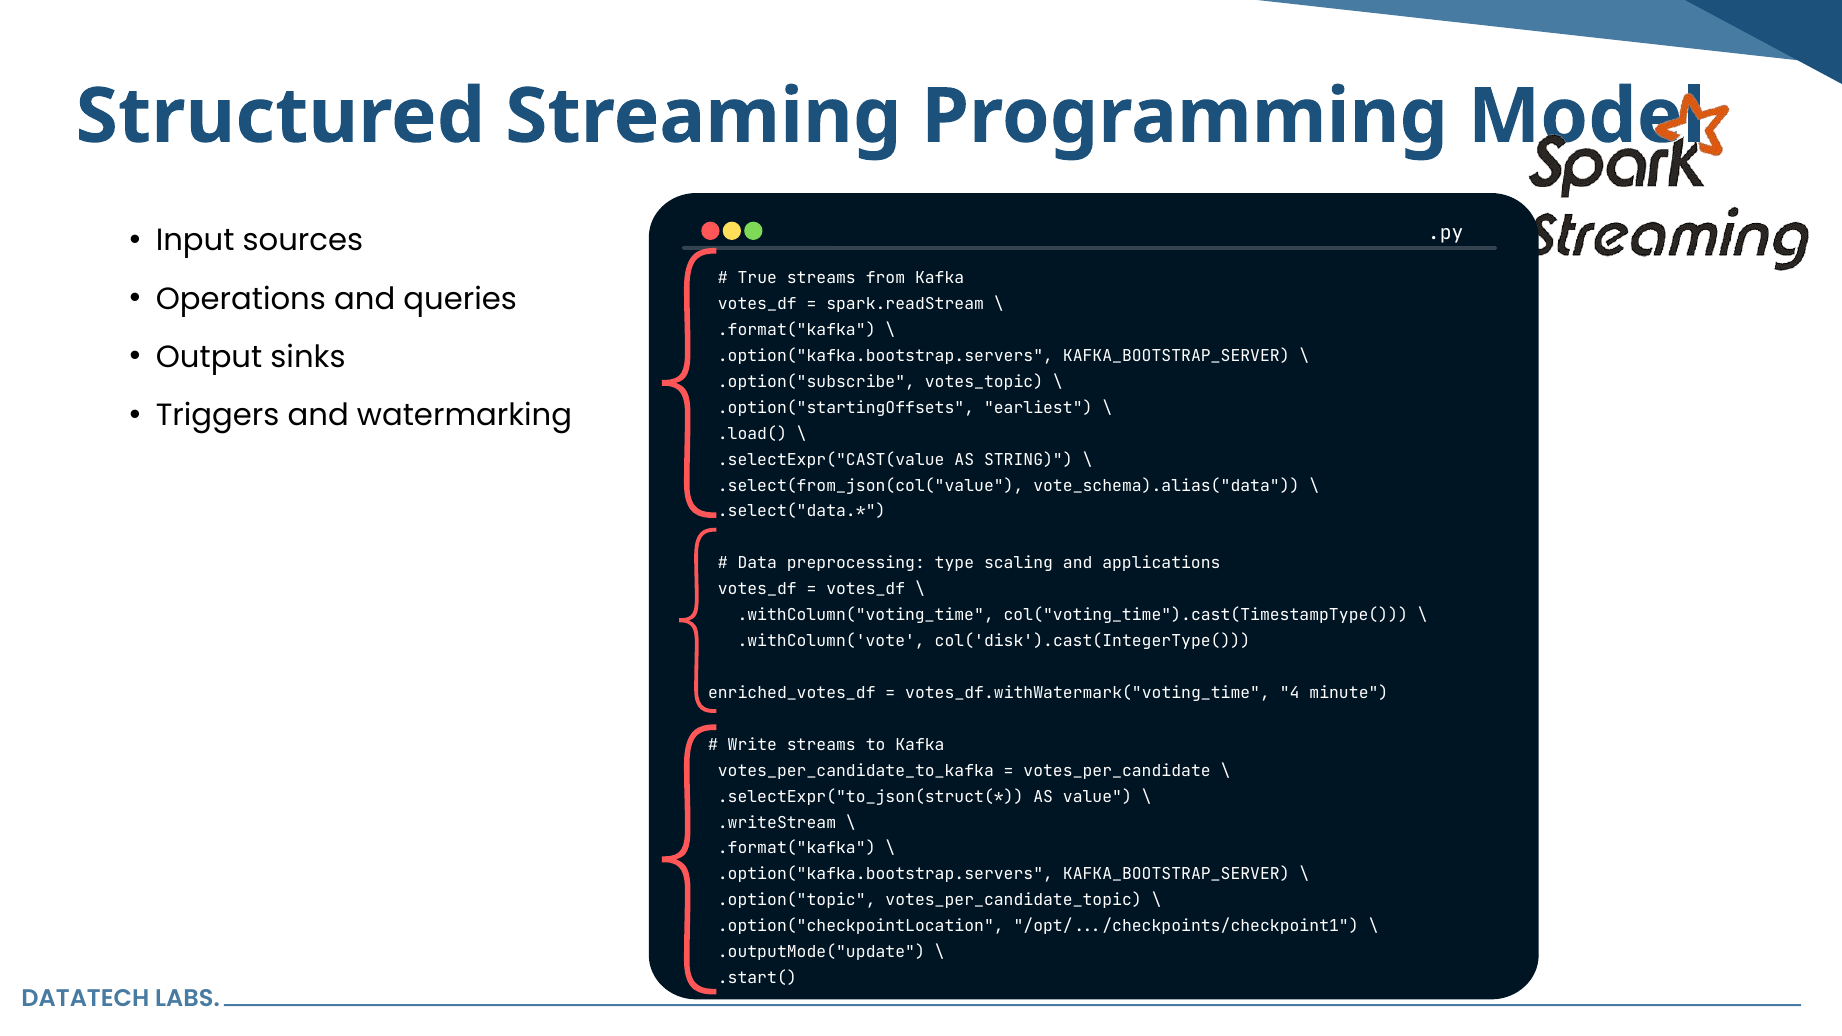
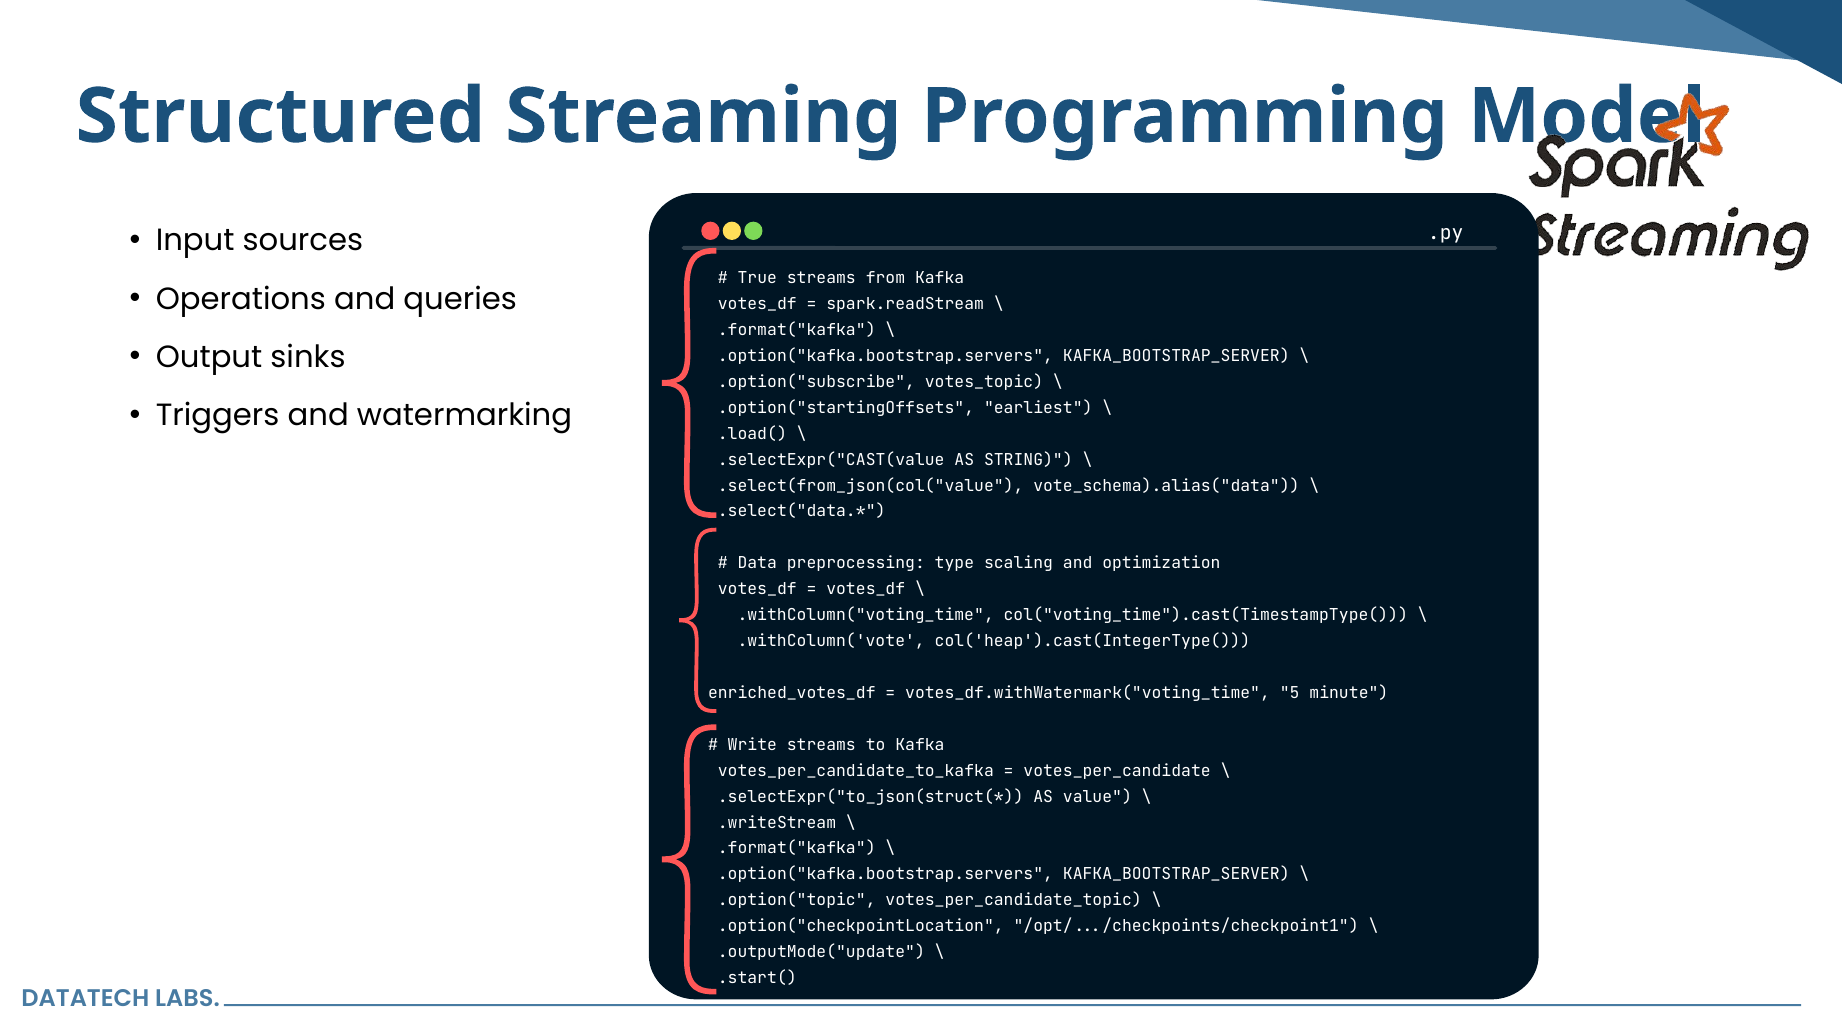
applications: applications -> optimization (1161, 563)
col('disk').cast(IntegerType(: col('disk').cast(IntegerType( -> col('heap').cast(IntegerType( (1092, 641)
4: 4 -> 5 (1290, 693)
